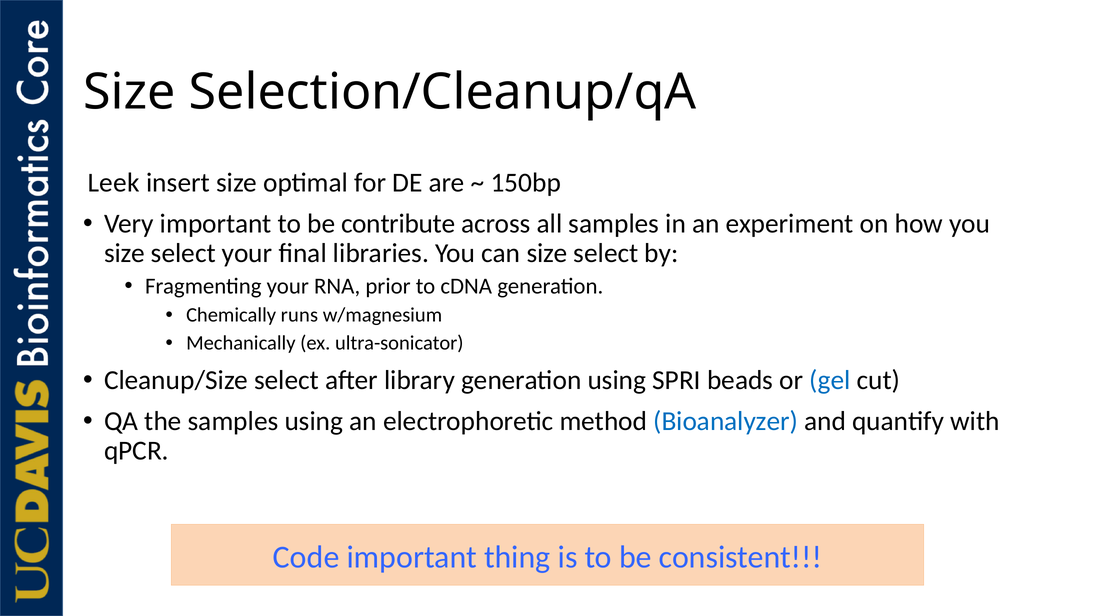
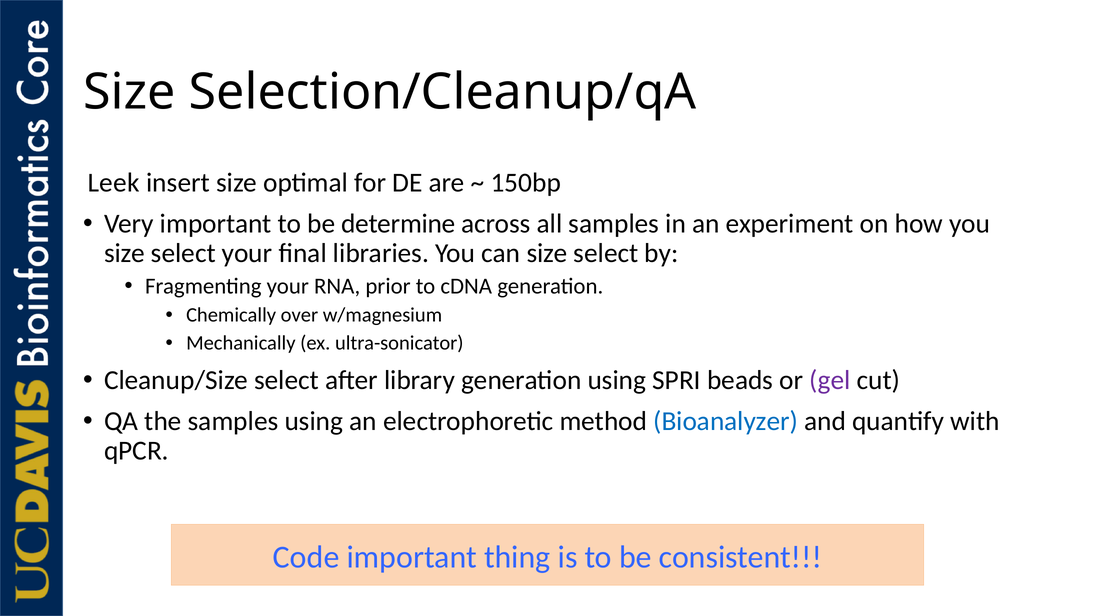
contribute: contribute -> determine (398, 224)
runs: runs -> over (299, 315)
gel colour: blue -> purple (830, 380)
